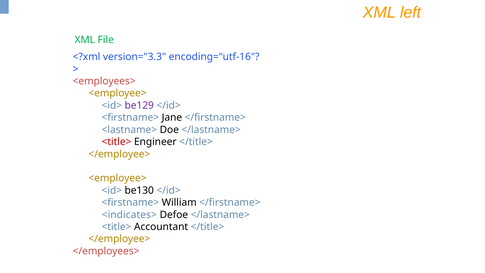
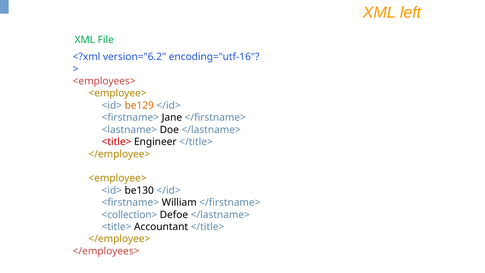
version="3.3: version="3.3 -> version="6.2 (135, 57)
be129 colour: purple -> orange (139, 105)
<indicates>: <indicates> -> <collection> (129, 215)
